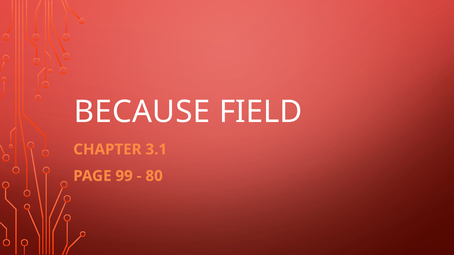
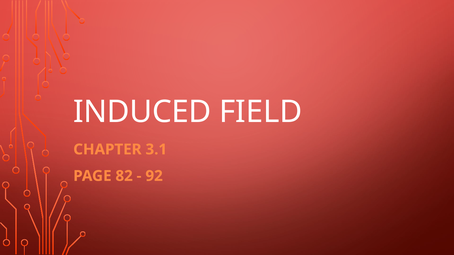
BECAUSE: BECAUSE -> INDUCED (142, 112)
99: 99 -> 82 (124, 176)
80: 80 -> 92 (154, 176)
